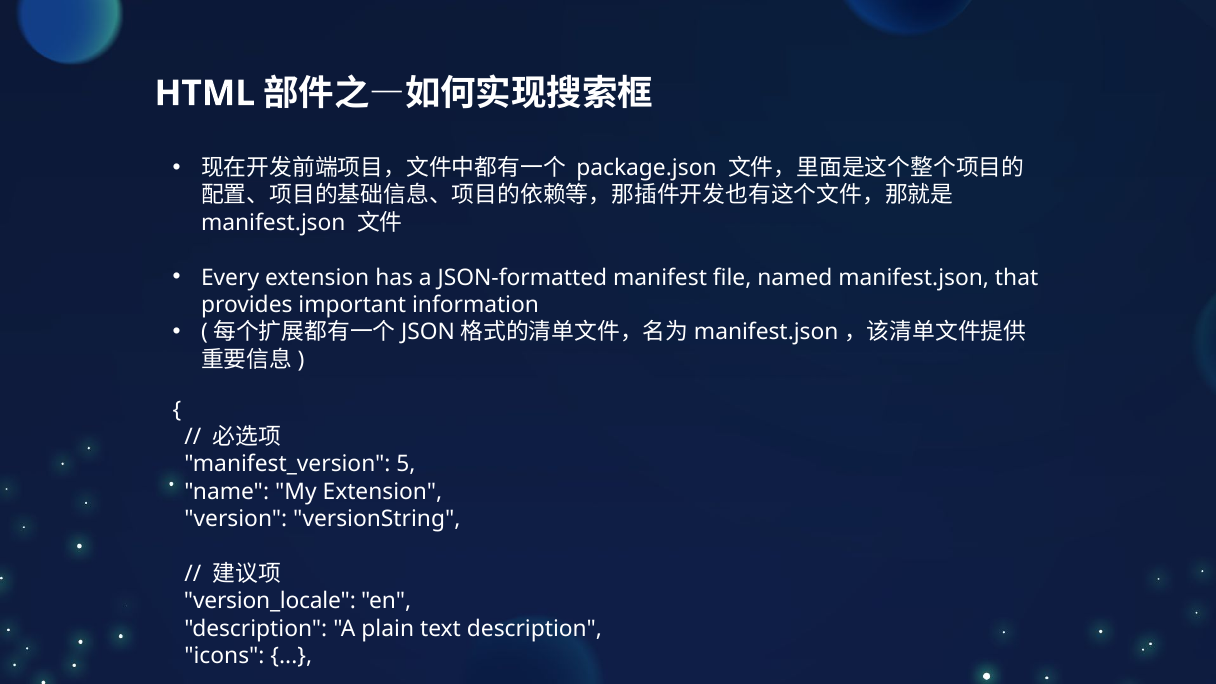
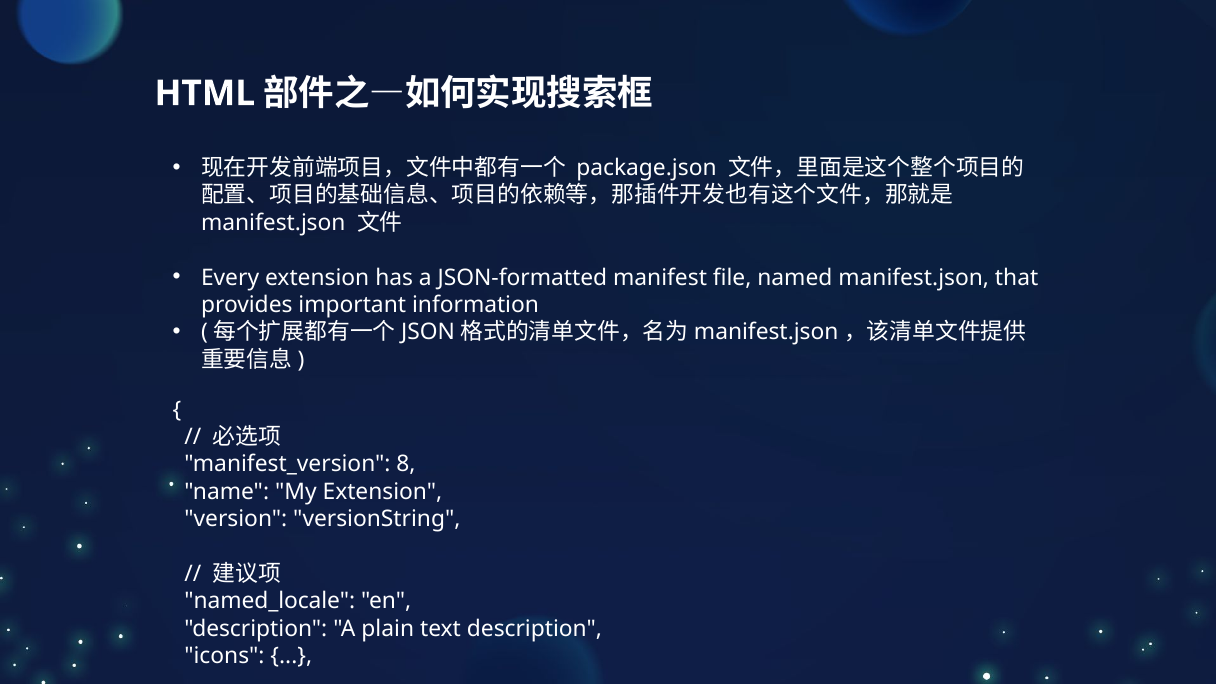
5: 5 -> 8 (406, 464)
version_locale: version_locale -> named_locale (270, 601)
